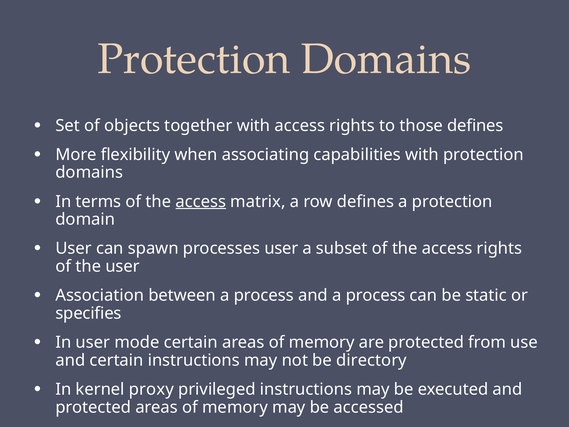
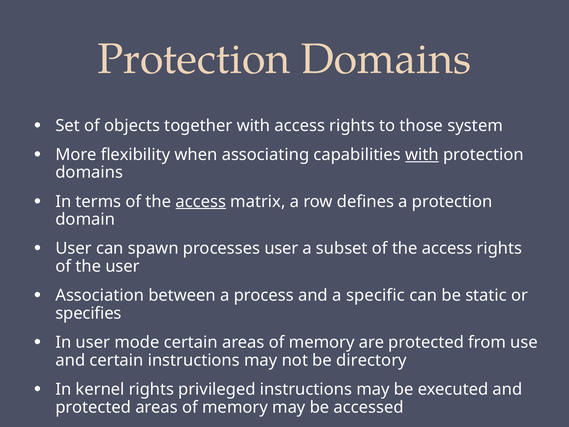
those defines: defines -> system (475, 126)
with underline: none -> present (422, 154)
and a process: process -> specific (375, 295)
kernel proxy: proxy -> rights (151, 389)
